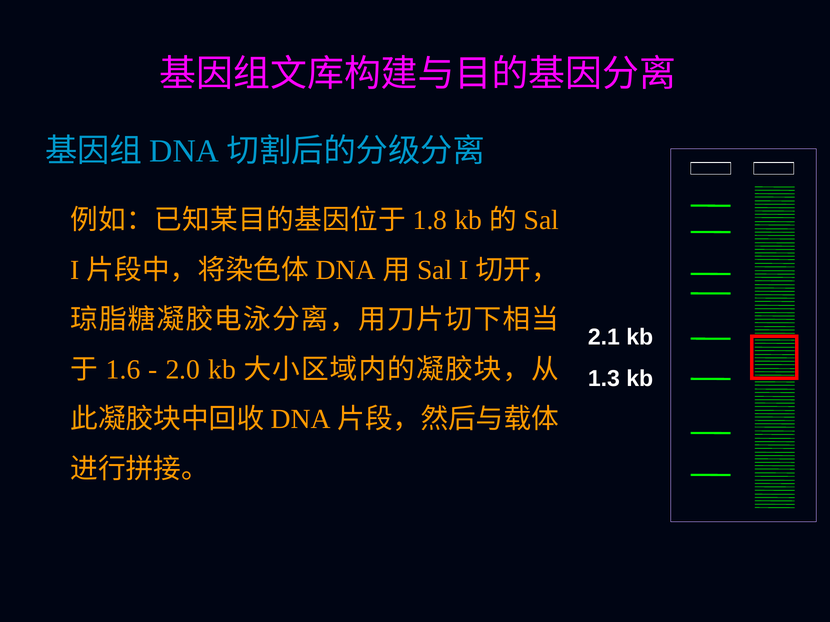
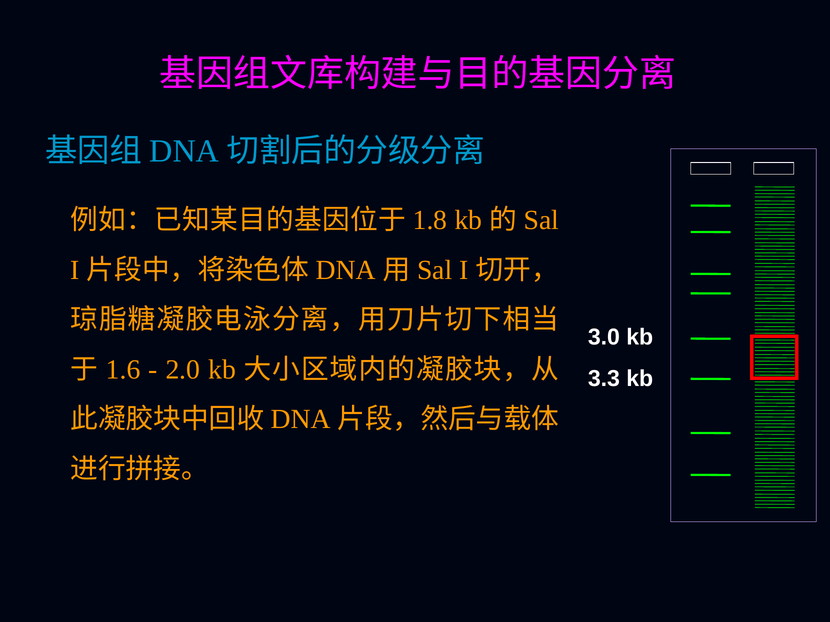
2.1: 2.1 -> 3.0 (604, 337)
1.3: 1.3 -> 3.3 (604, 379)
